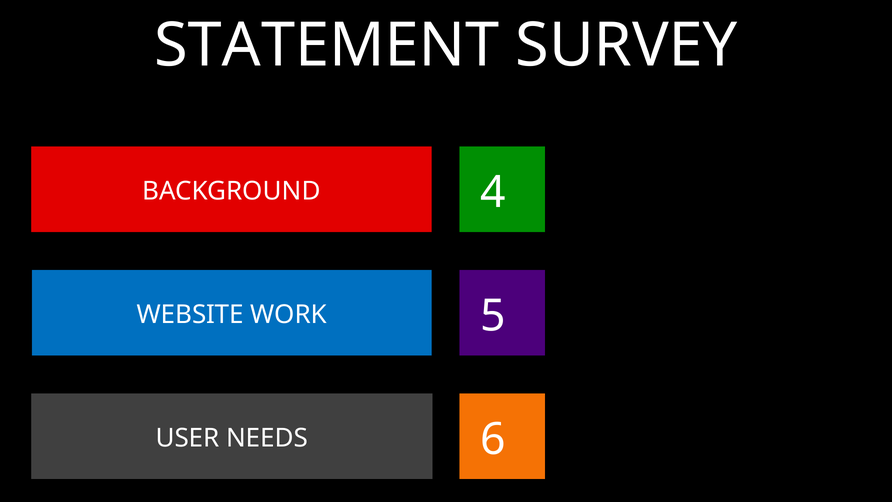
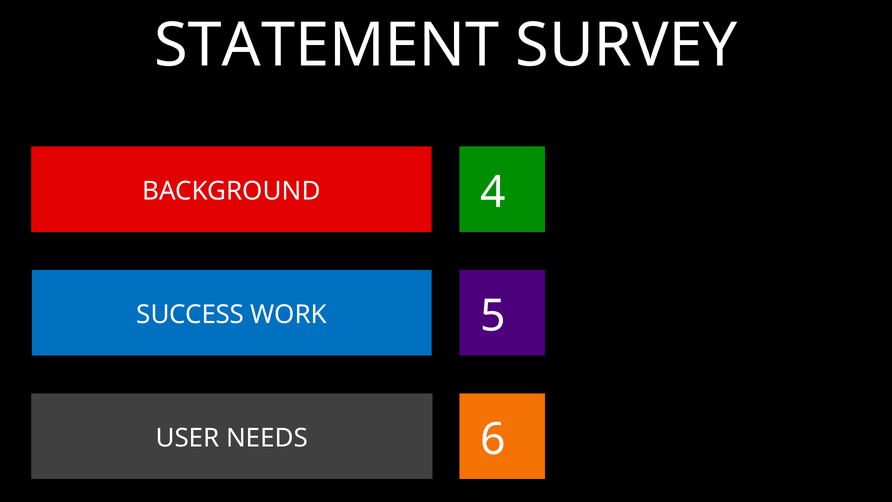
WEBSITE: WEBSITE -> SUCCESS (190, 314)
